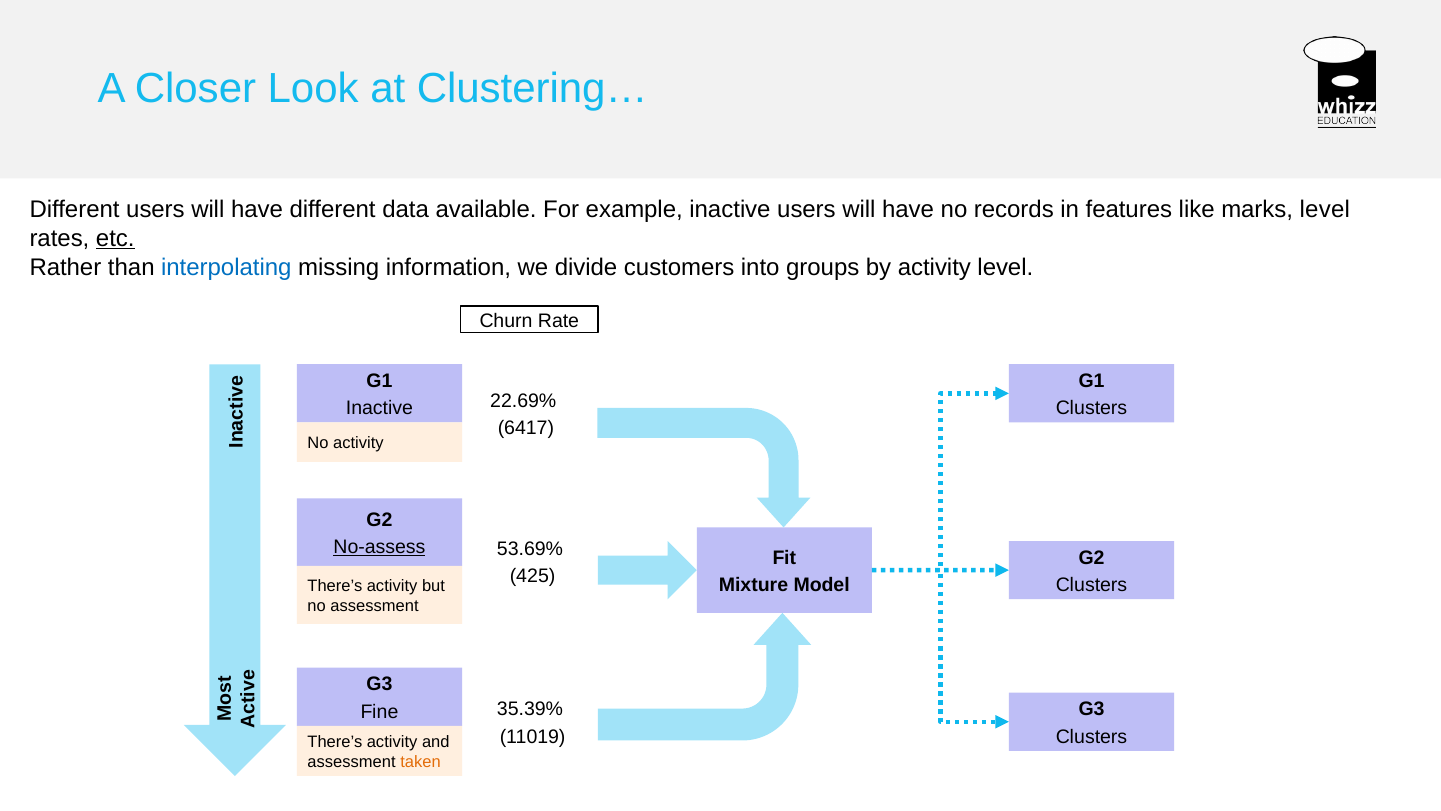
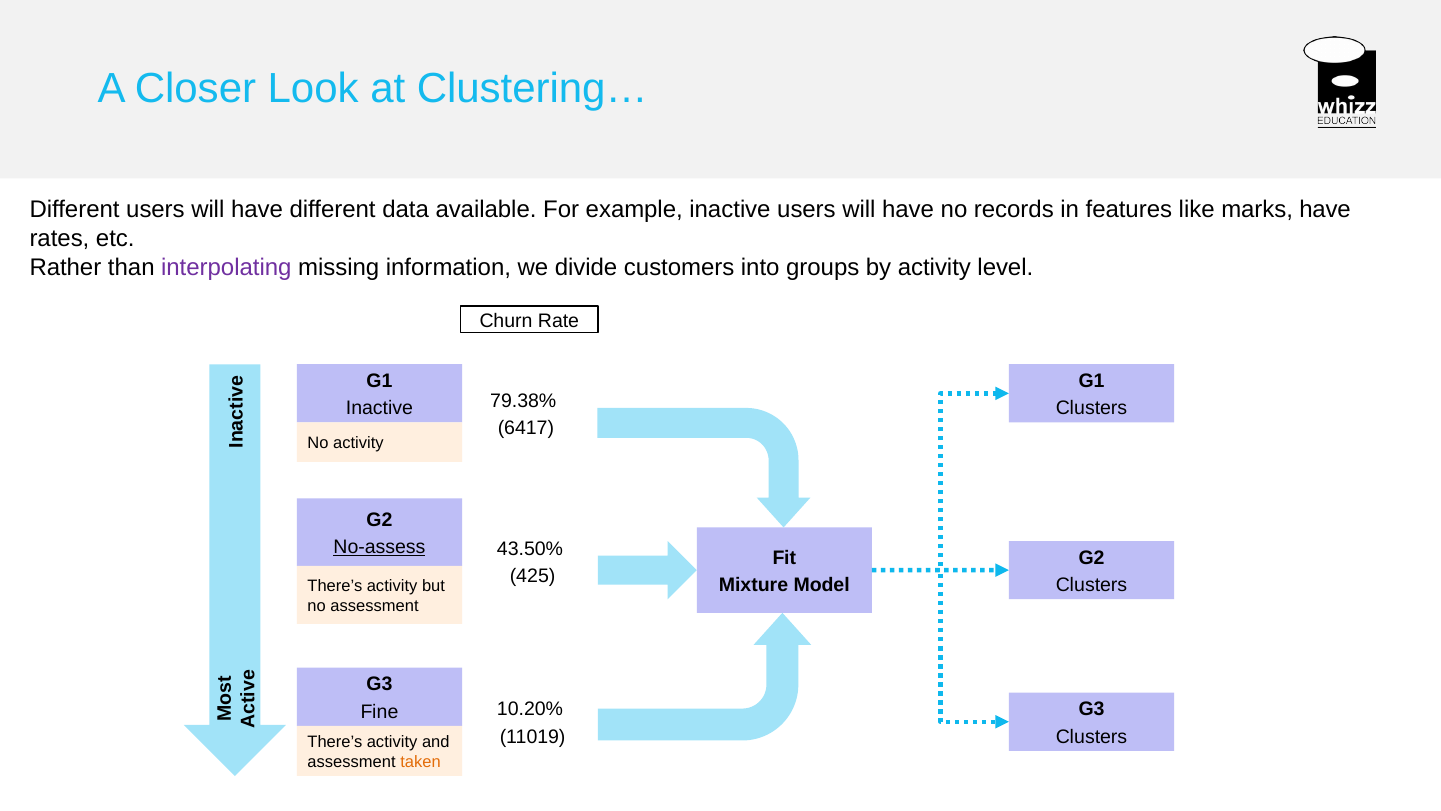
marks level: level -> have (1325, 209)
etc underline: present -> none (115, 238)
interpolating colour: blue -> purple (226, 267)
22.69%: 22.69% -> 79.38% (523, 401)
53.69%: 53.69% -> 43.50% (530, 549)
35.39%: 35.39% -> 10.20% (530, 709)
